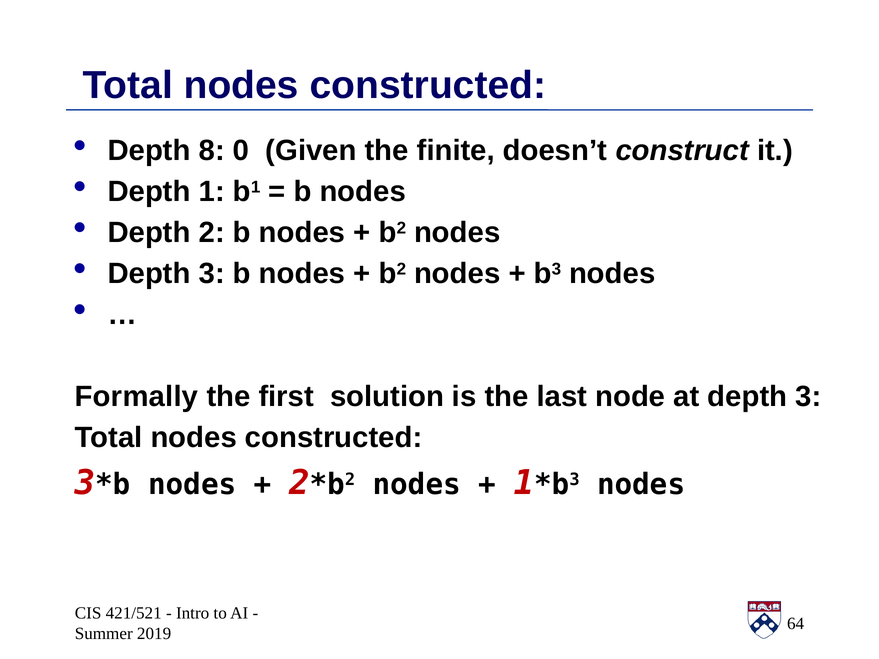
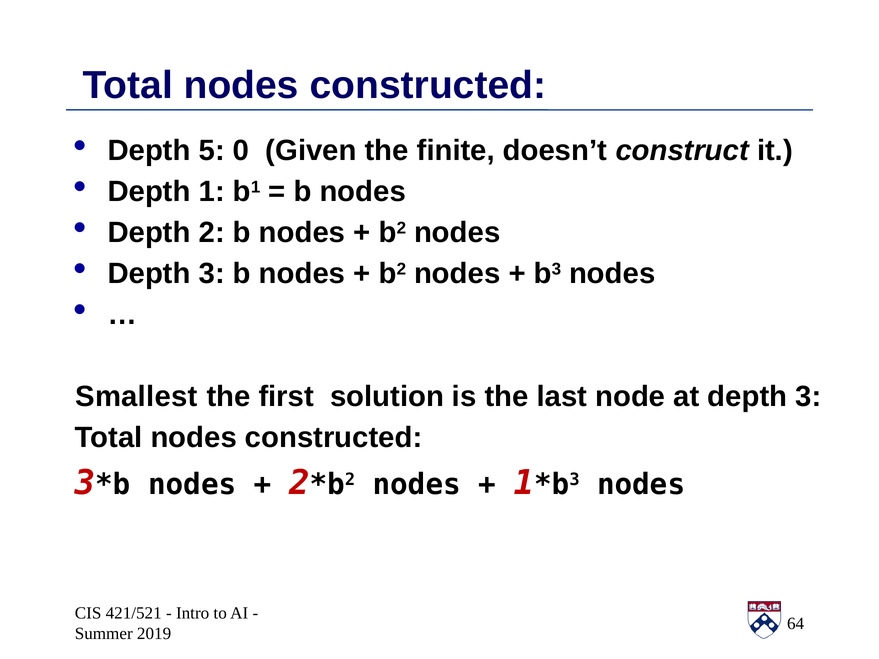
8: 8 -> 5 (212, 151)
Formally: Formally -> Smallest (136, 397)
